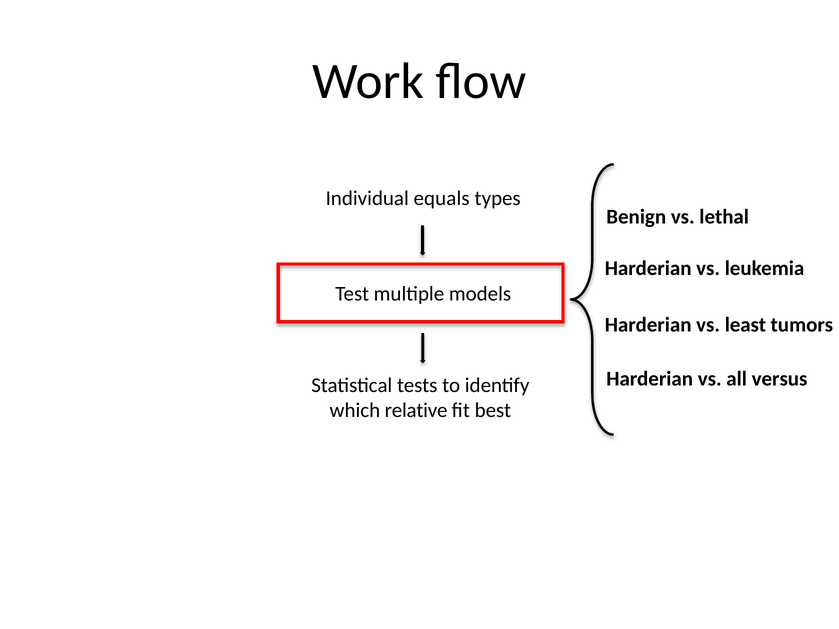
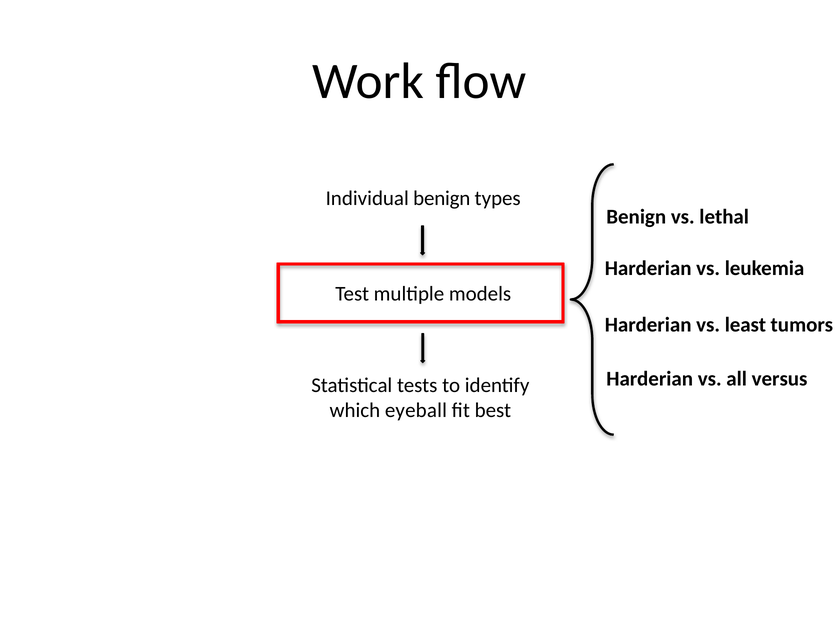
Individual equals: equals -> benign (442, 198)
relative: relative -> eyeball (416, 411)
